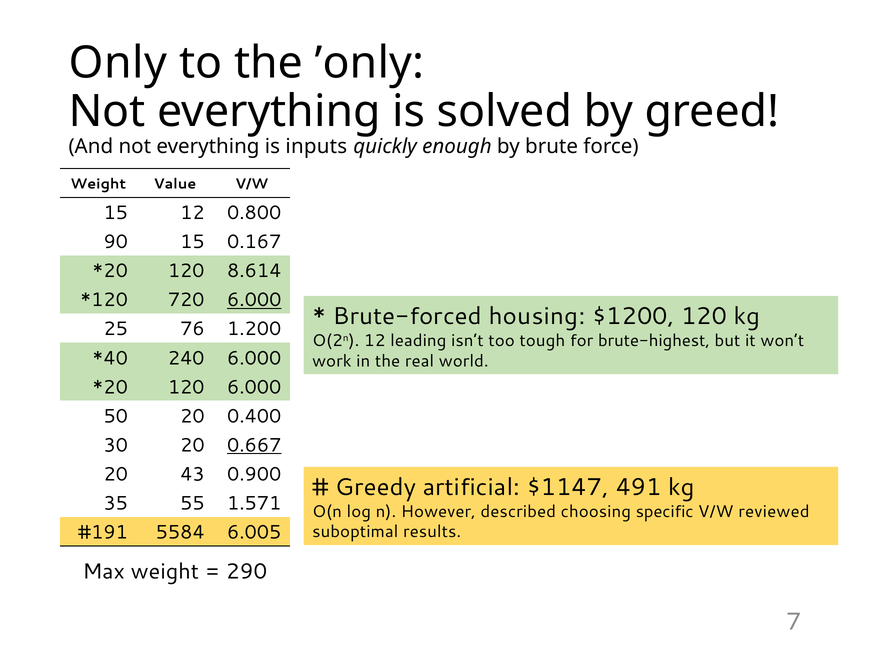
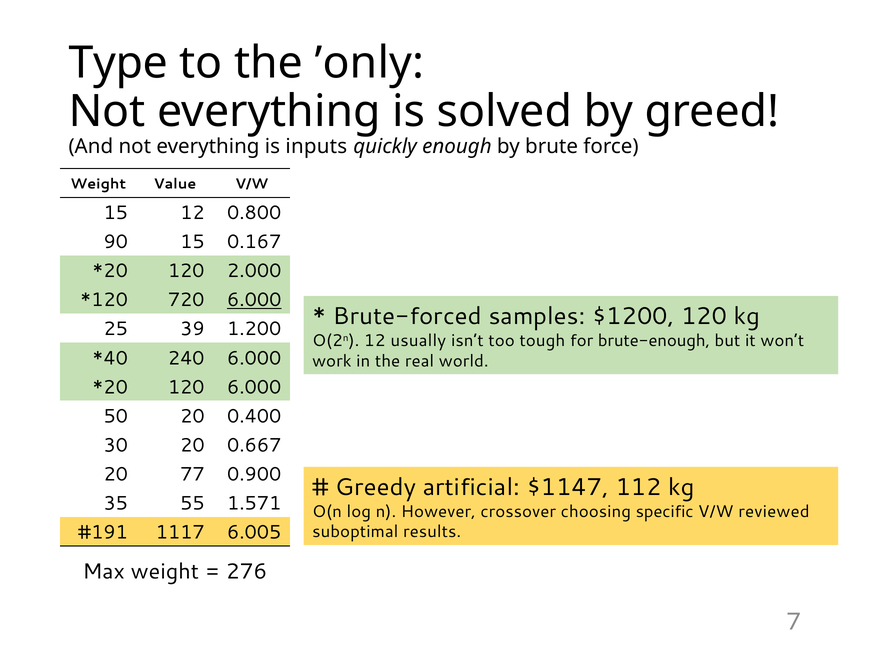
Only: Only -> Type (118, 63)
8.614: 8.614 -> 2.000 (254, 271)
housing: housing -> samples (537, 316)
76: 76 -> 39 (192, 329)
leading: leading -> usually (418, 340)
brute-highest: brute-highest -> brute-enough (654, 340)
0.667 underline: present -> none (254, 445)
43: 43 -> 77 (192, 474)
491: 491 -> 112 (639, 487)
described: described -> crossover (518, 511)
5584: 5584 -> 1117 (180, 532)
290: 290 -> 276 (247, 571)
